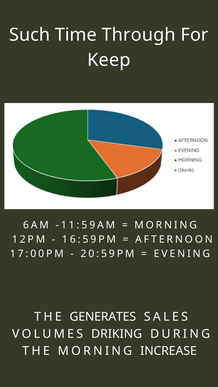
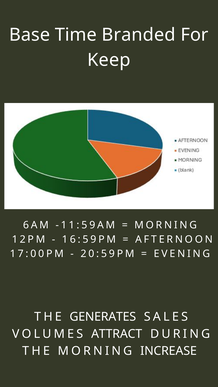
Such: Such -> Base (30, 35)
Through: Through -> Branded (139, 35)
DRIKING: DRIKING -> ATTRACT (117, 334)
